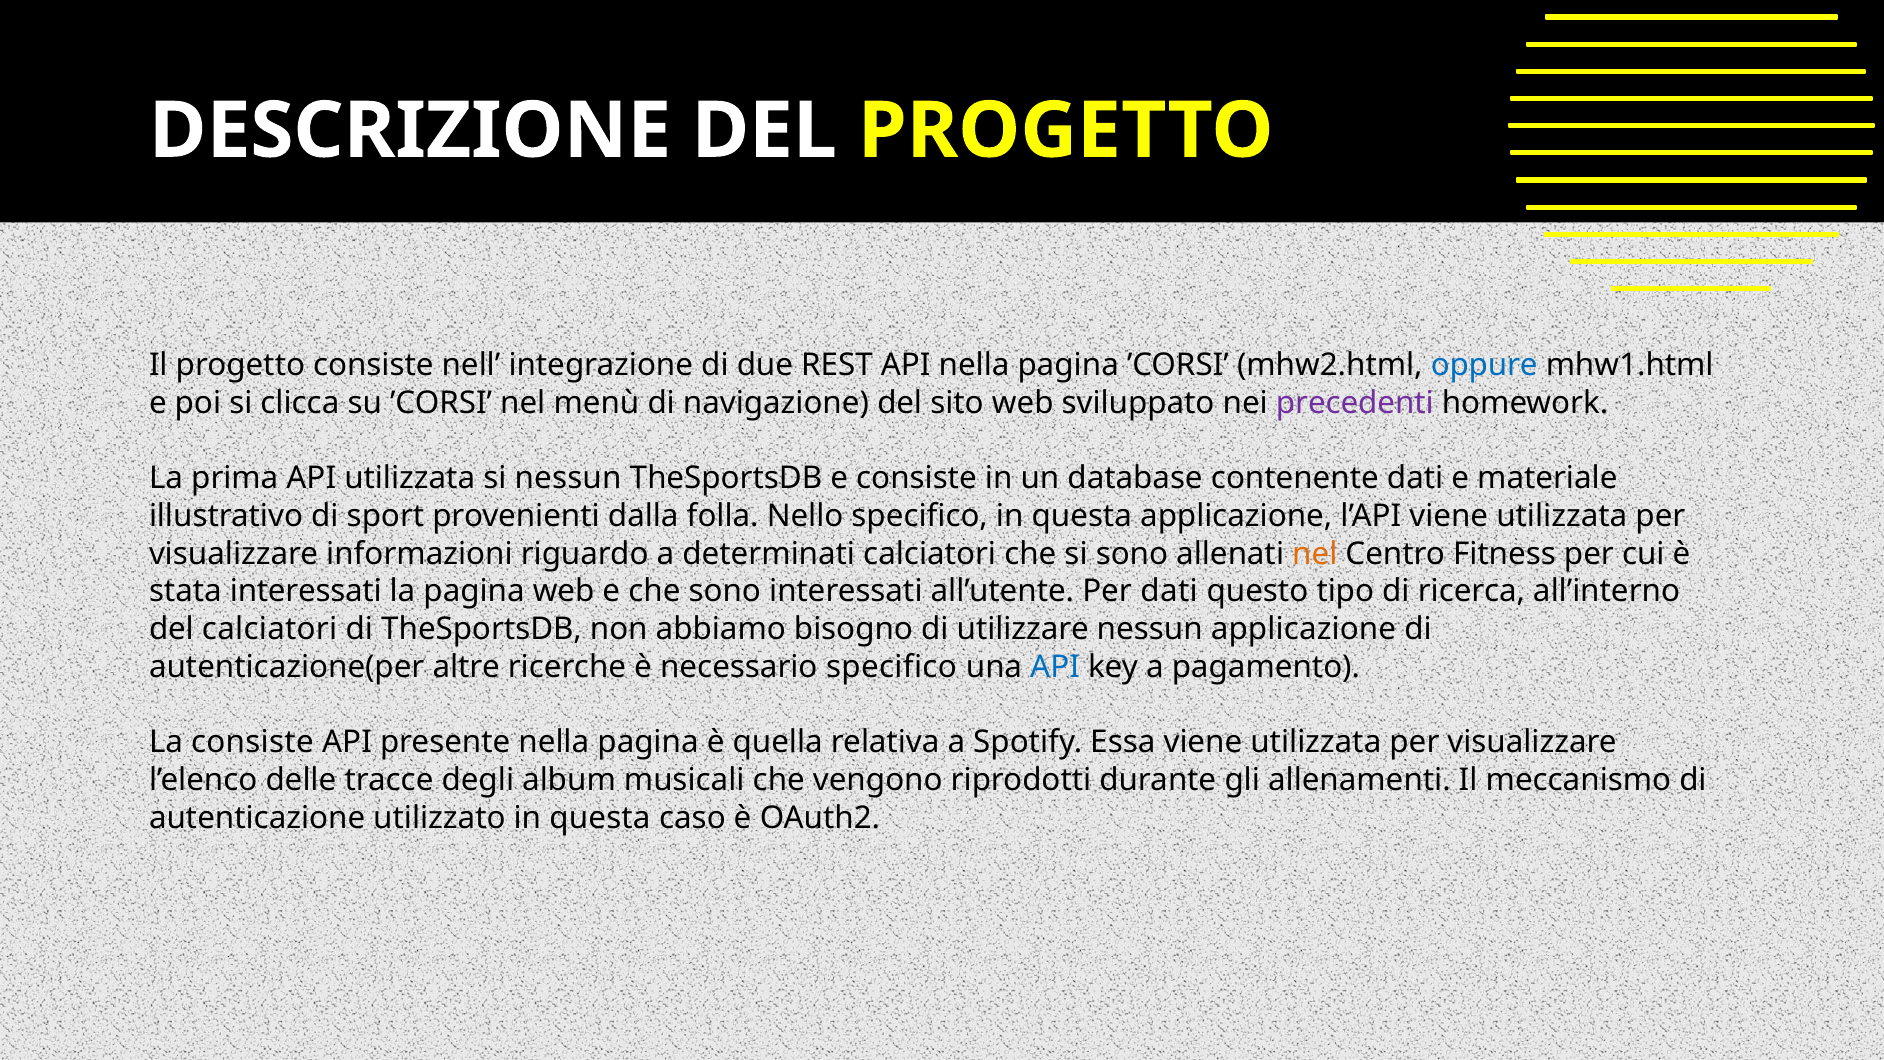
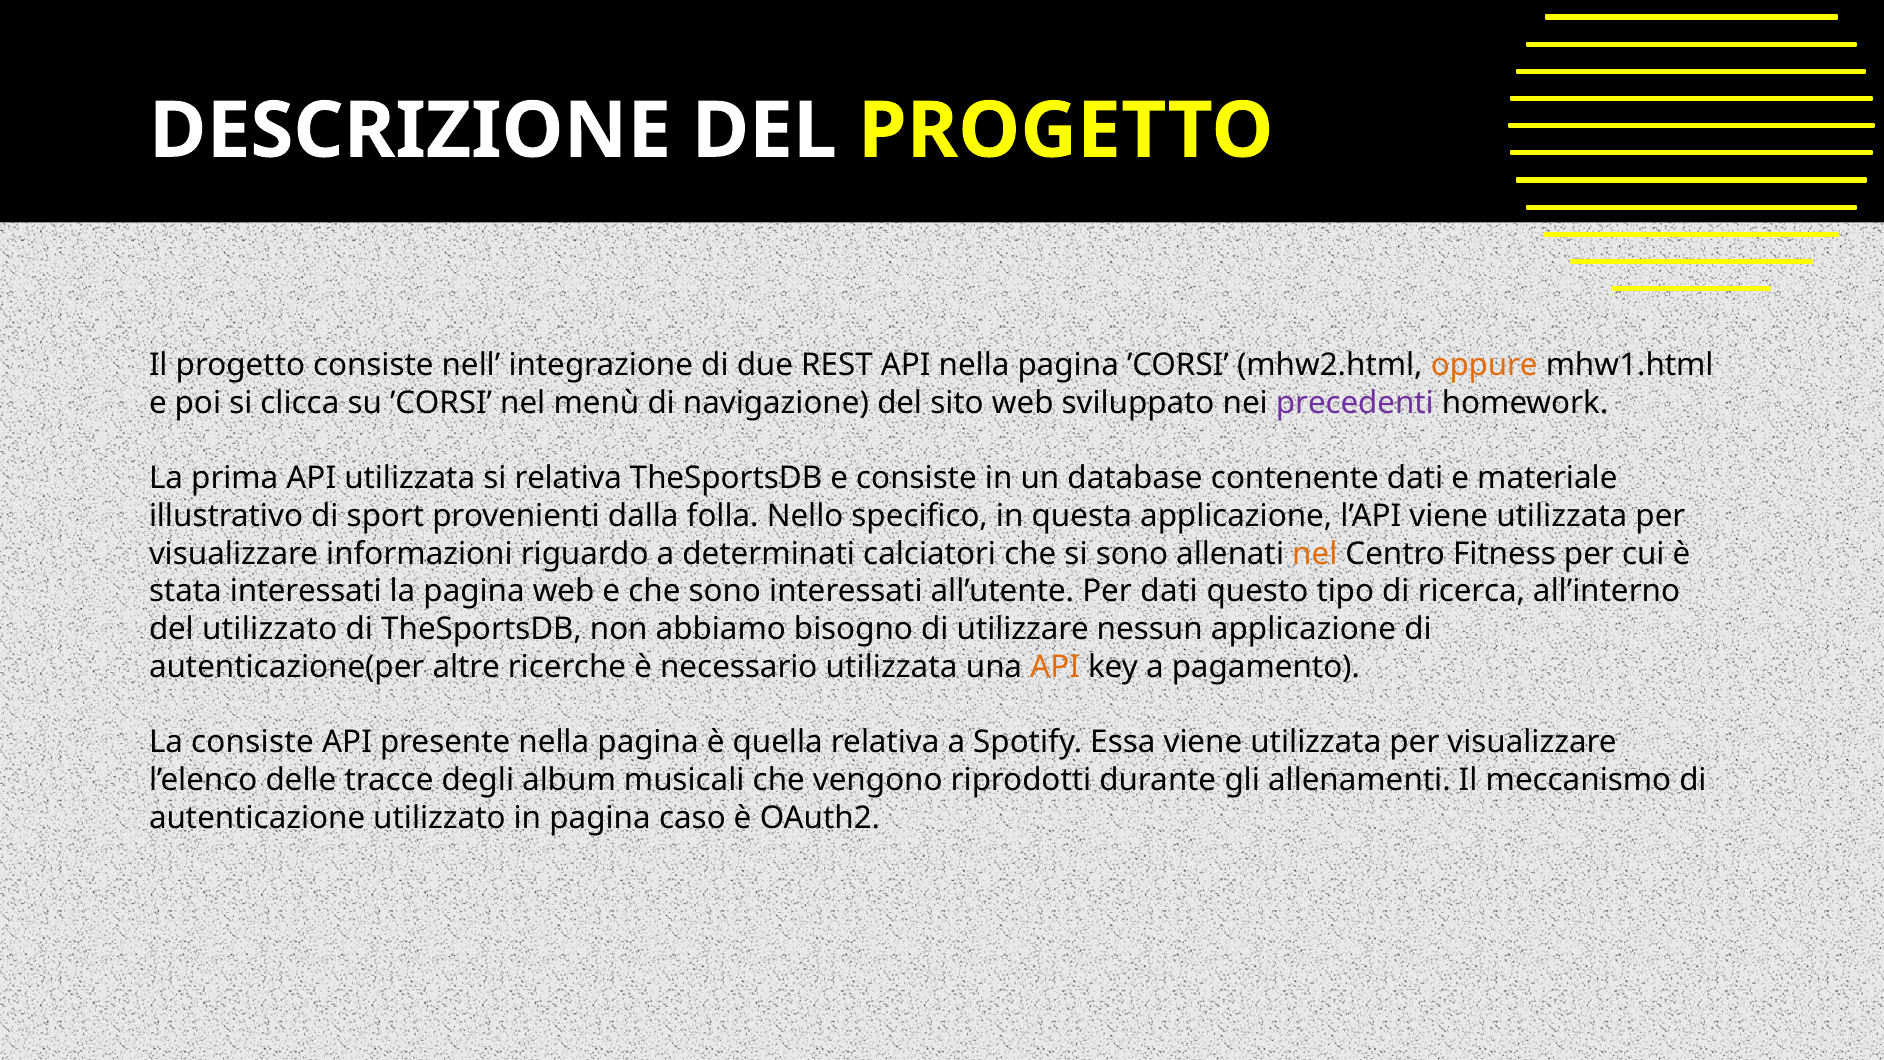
oppure colour: blue -> orange (1484, 365)
si nessun: nessun -> relativa (568, 478)
del calciatori: calciatori -> utilizzato (270, 629)
necessario specifico: specifico -> utilizzata (892, 667)
API colour: blue -> orange (1055, 667)
utilizzato in questa: questa -> pagina (600, 818)
